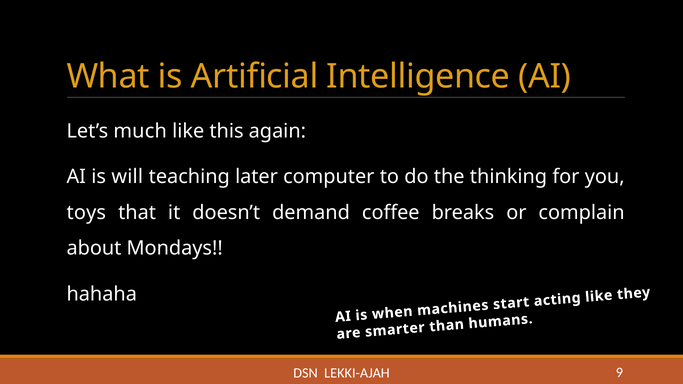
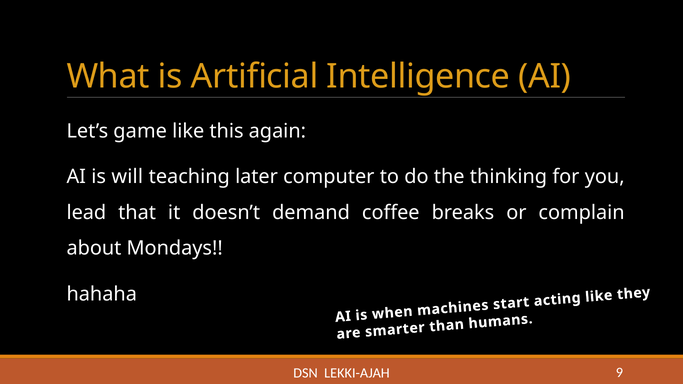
much: much -> game (140, 131)
toys: toys -> lead (86, 213)
